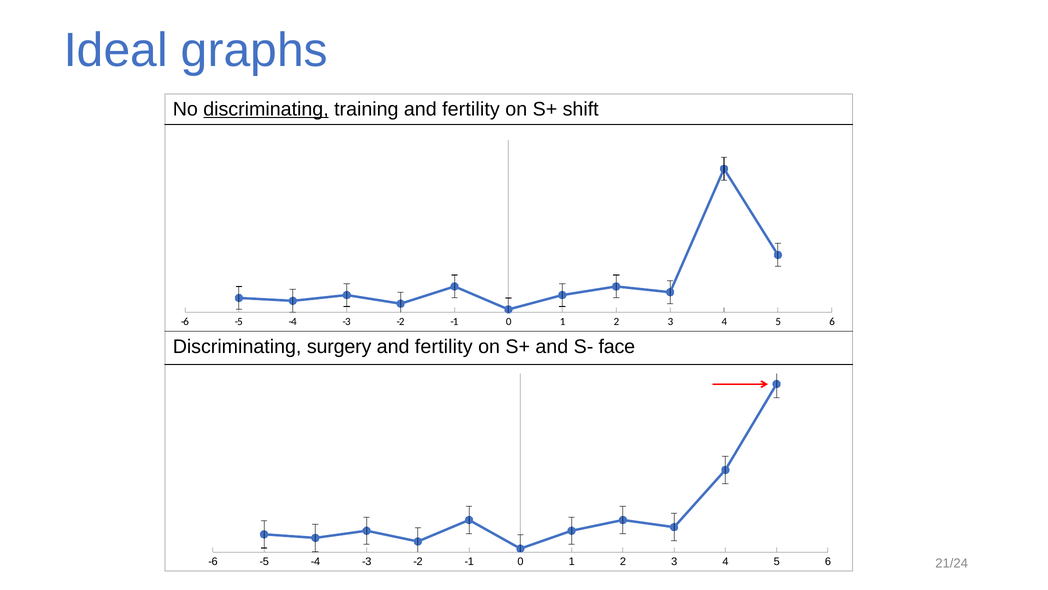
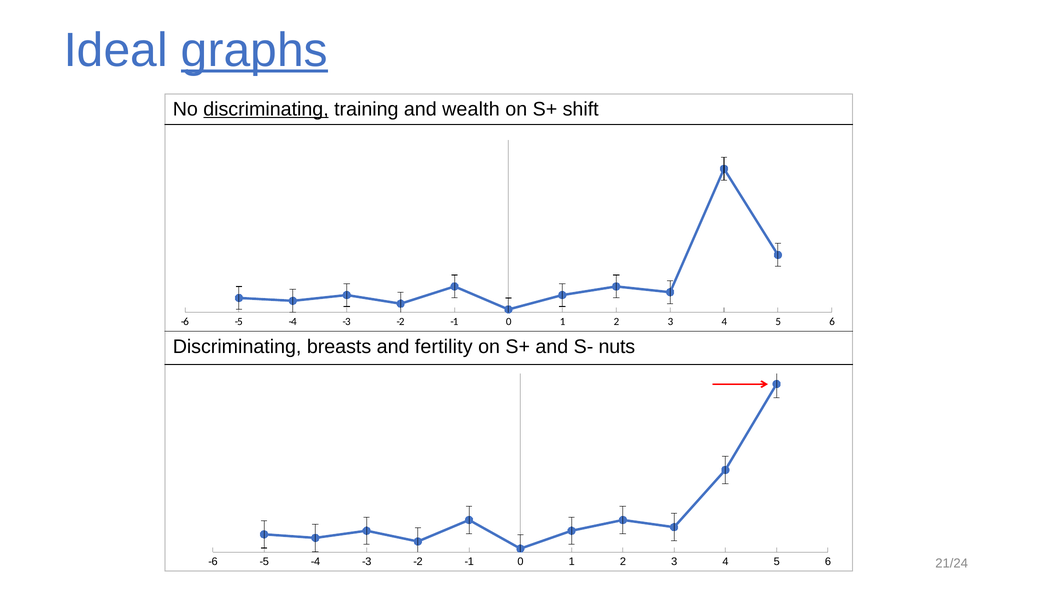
graphs underline: none -> present (254, 50)
training and fertility: fertility -> wealth (471, 109)
surgery: surgery -> breasts (339, 346)
face: face -> nuts (617, 346)
